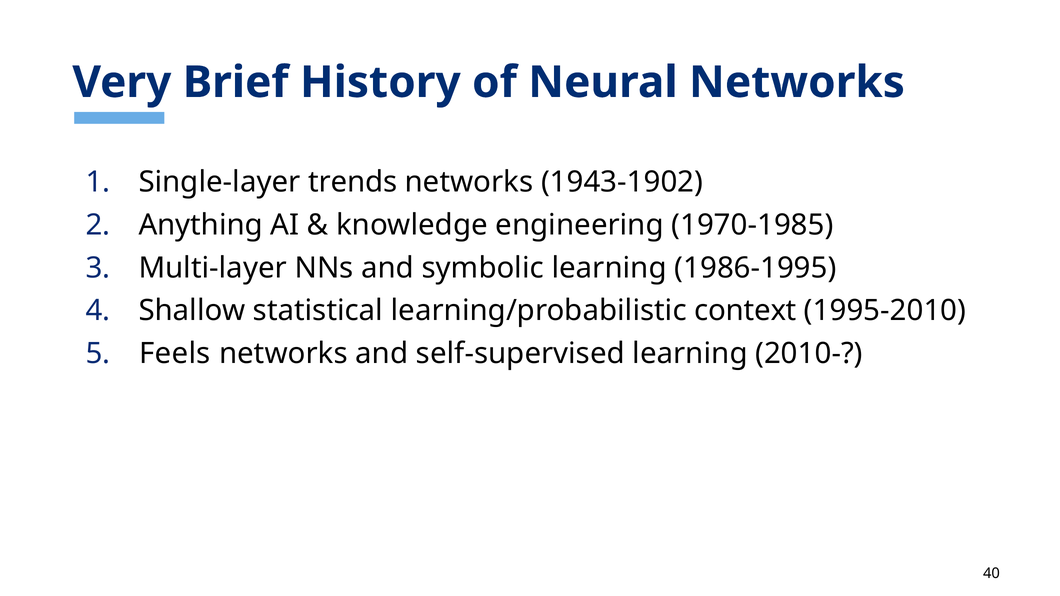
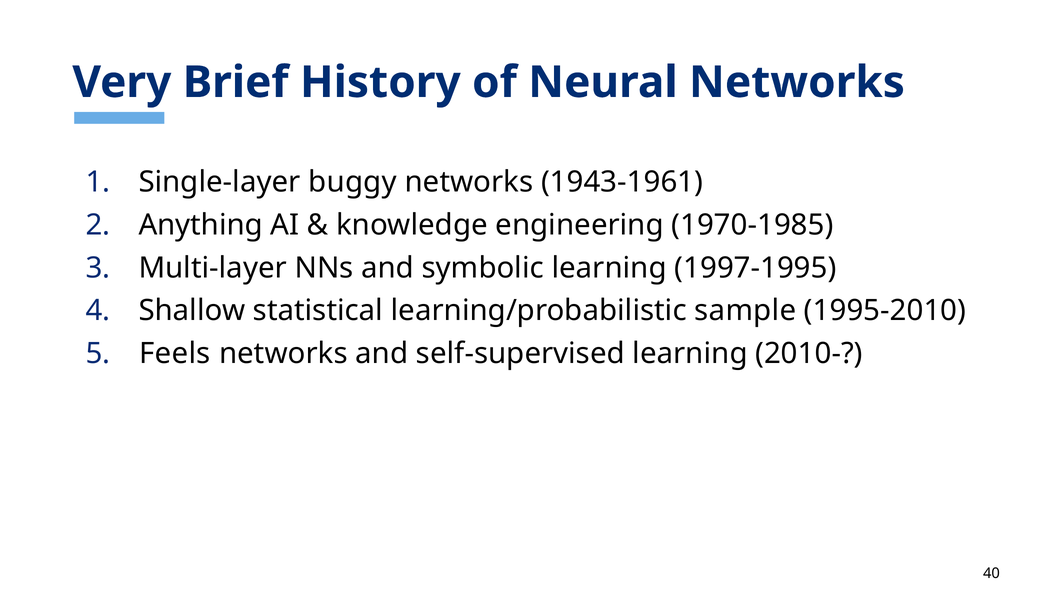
trends: trends -> buggy (352, 182)
1943-1902: 1943-1902 -> 1943-1961 (622, 182)
1986-1995: 1986-1995 -> 1997-1995 (755, 268)
context: context -> sample (745, 311)
